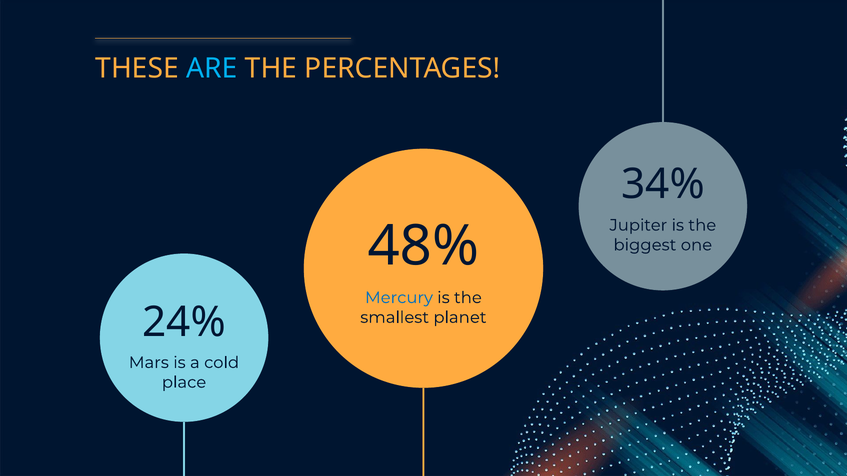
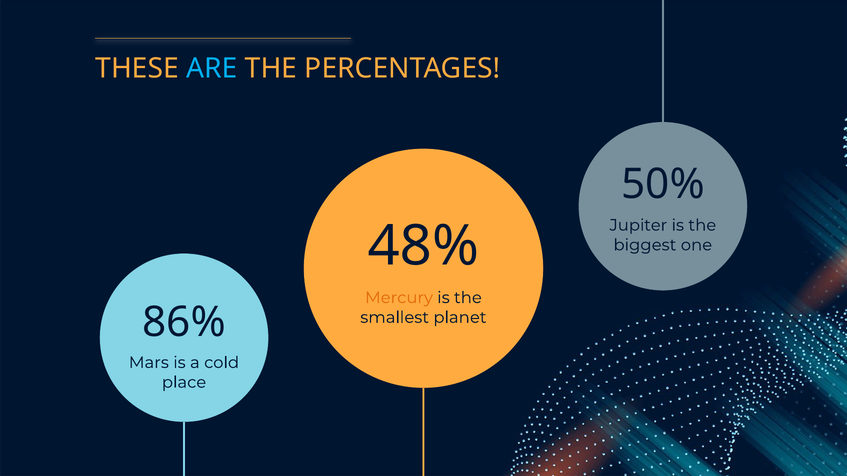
34%: 34% -> 50% (663, 184)
Mercury colour: blue -> orange (399, 298)
24%: 24% -> 86% (184, 322)
